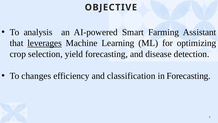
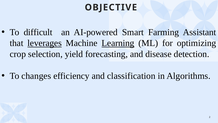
analysis: analysis -> difficult (38, 32)
Learning underline: none -> present (118, 43)
in Forecasting: Forecasting -> Algorithms (189, 76)
